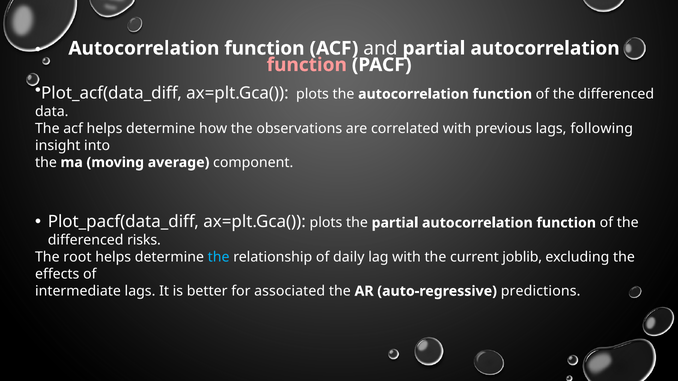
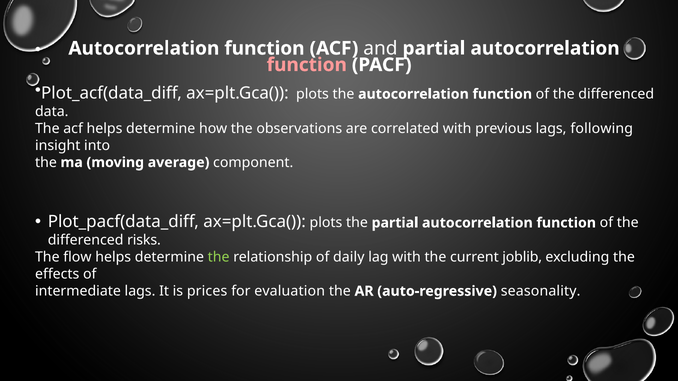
root: root -> flow (77, 257)
the colour: light blue -> light green (219, 257)
better: better -> prices (207, 291)
associated: associated -> evaluation (290, 291)
predictions: predictions -> seasonality (541, 291)
